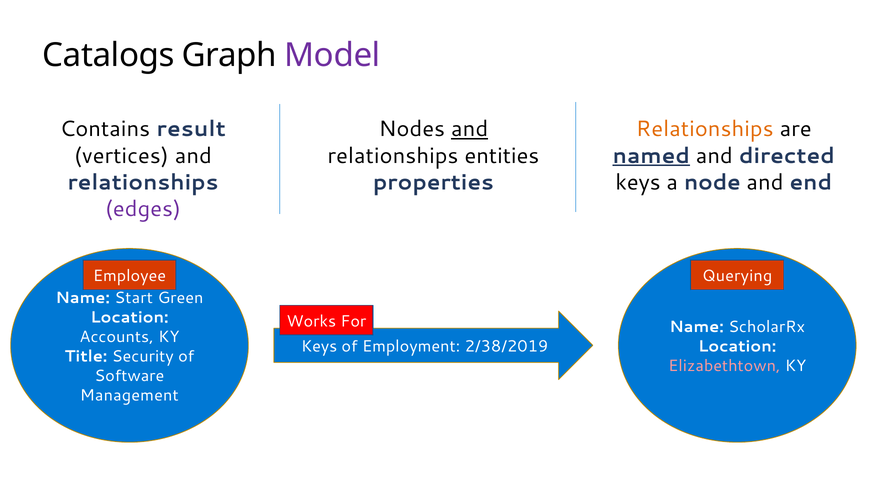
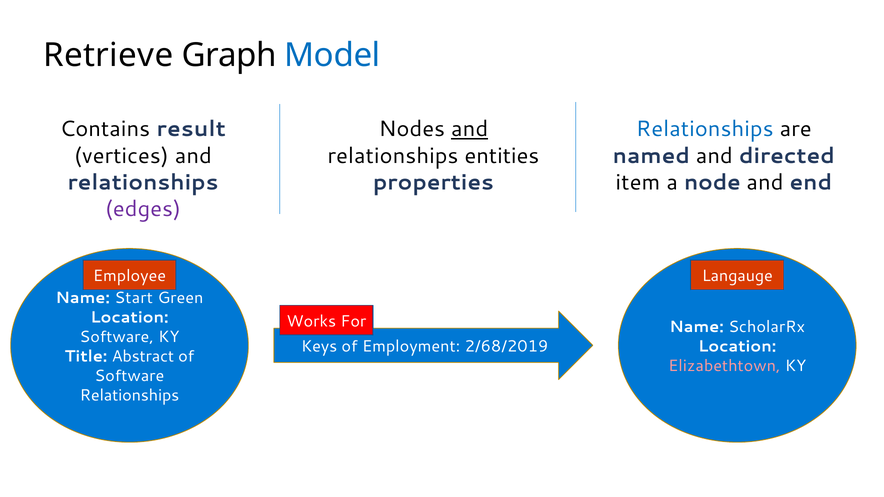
Catalogs: Catalogs -> Retrieve (108, 55)
Model colour: purple -> blue (332, 55)
Relationships colour: orange -> blue (705, 129)
named underline: present -> none (651, 156)
keys: keys -> item (638, 182)
Querying: Querying -> Langauge (737, 276)
Accounts: Accounts -> Software (117, 337)
2/38/2019: 2/38/2019 -> 2/68/2019 (506, 347)
Security: Security -> Abstract (143, 356)
Management: Management -> Relationships (129, 395)
